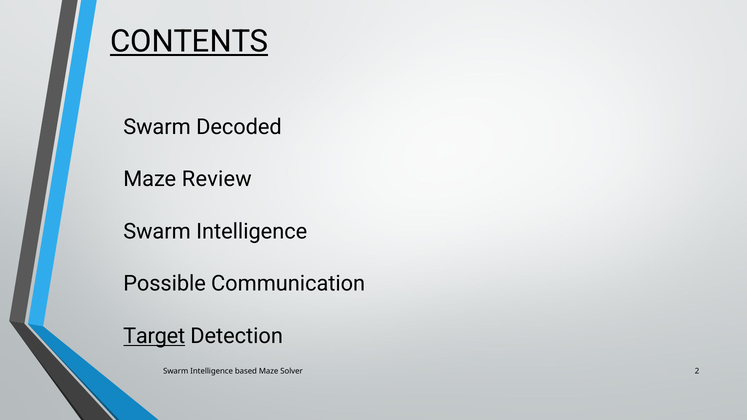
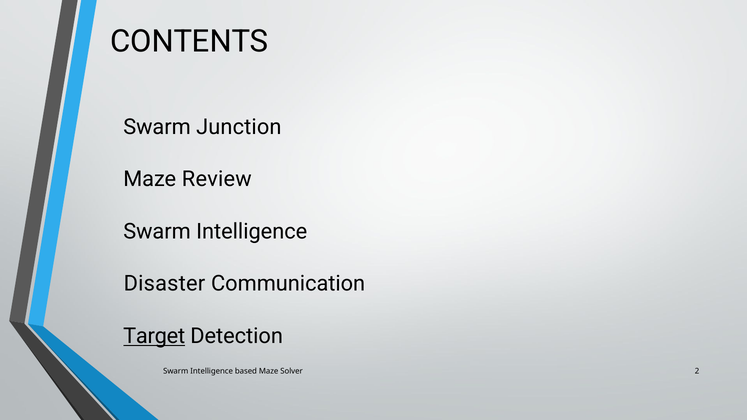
CONTENTS underline: present -> none (189, 41)
Decoded: Decoded -> Junction (239, 127)
Possible: Possible -> Disaster (164, 284)
